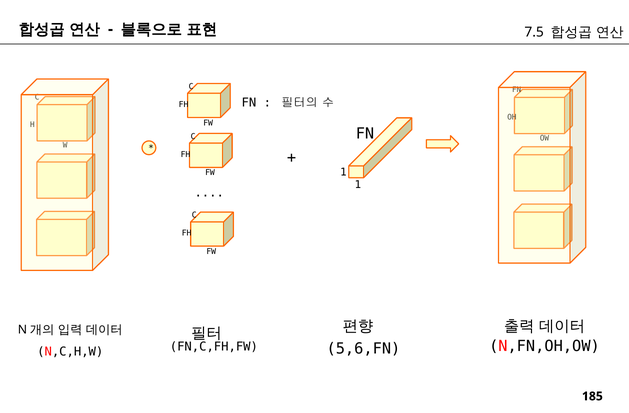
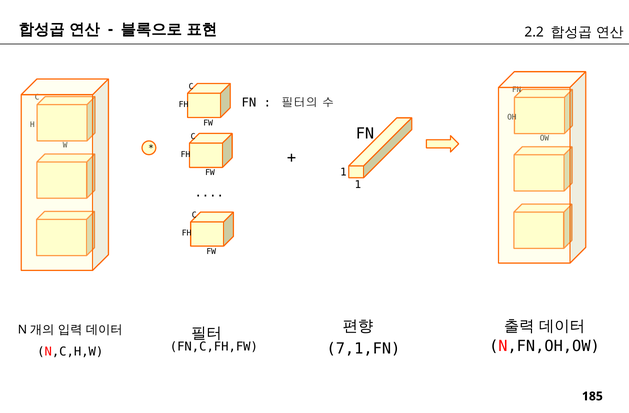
7.5: 7.5 -> 2.2 (534, 32)
5,6,FN: 5,6,FN -> 7,1,FN (363, 349)
